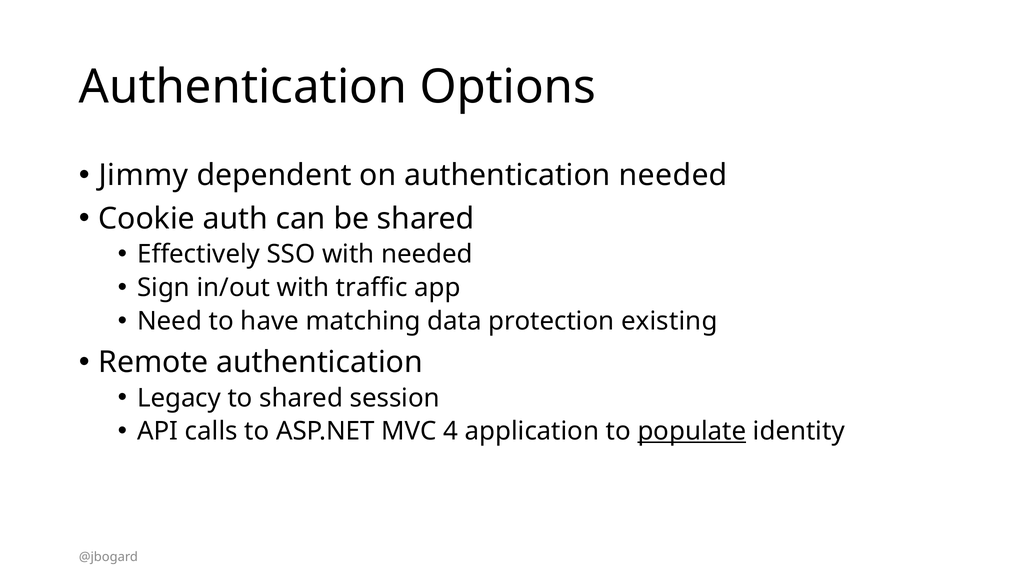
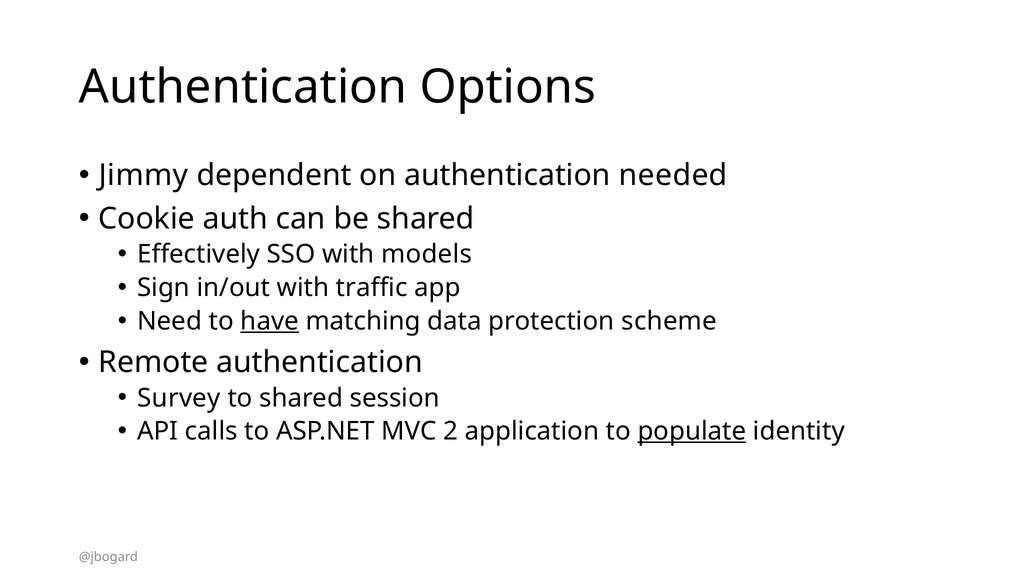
with needed: needed -> models (427, 254)
have underline: none -> present (270, 321)
existing: existing -> scheme (669, 321)
Legacy: Legacy -> Survey (179, 398)
4: 4 -> 2 (451, 431)
